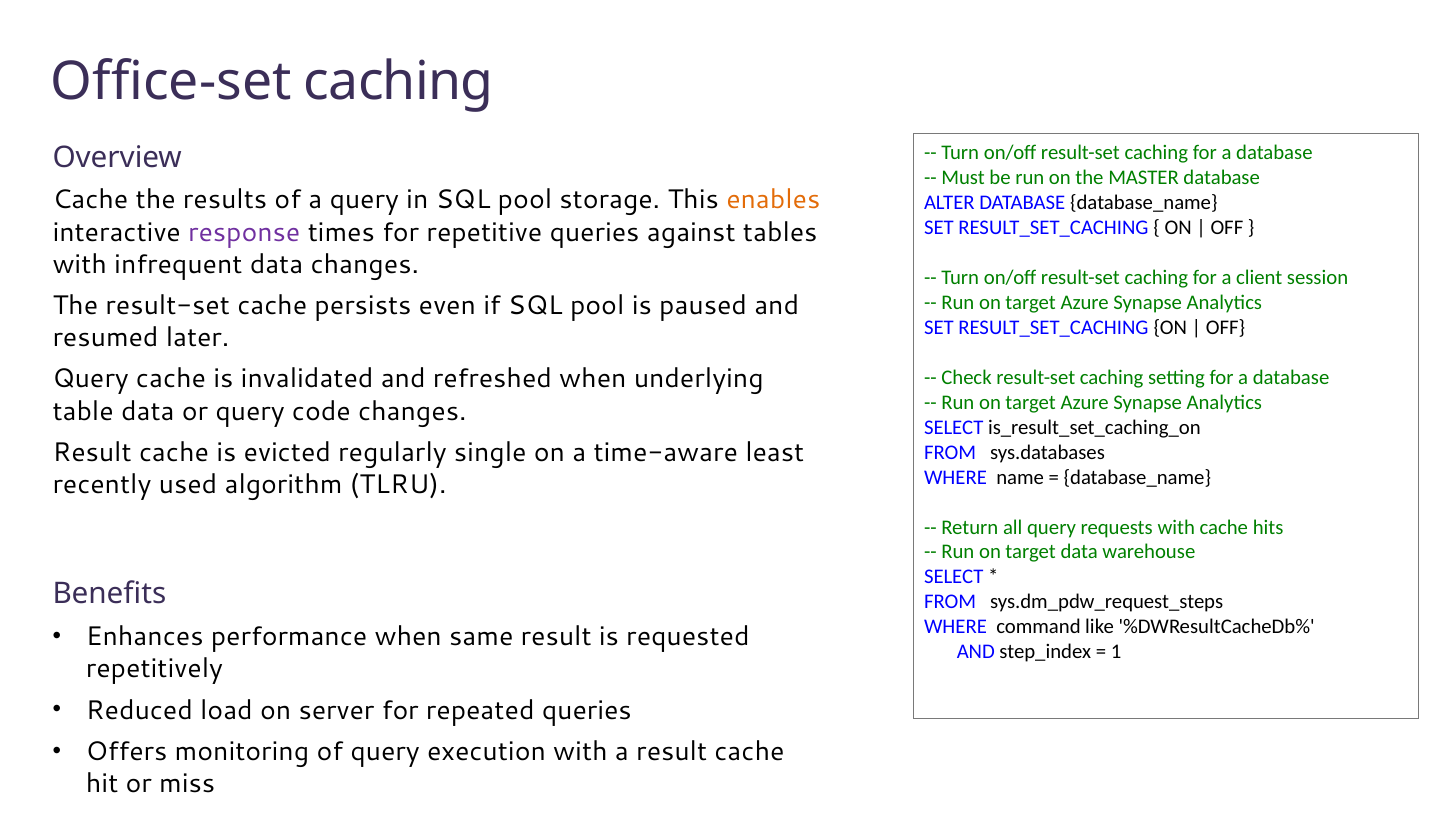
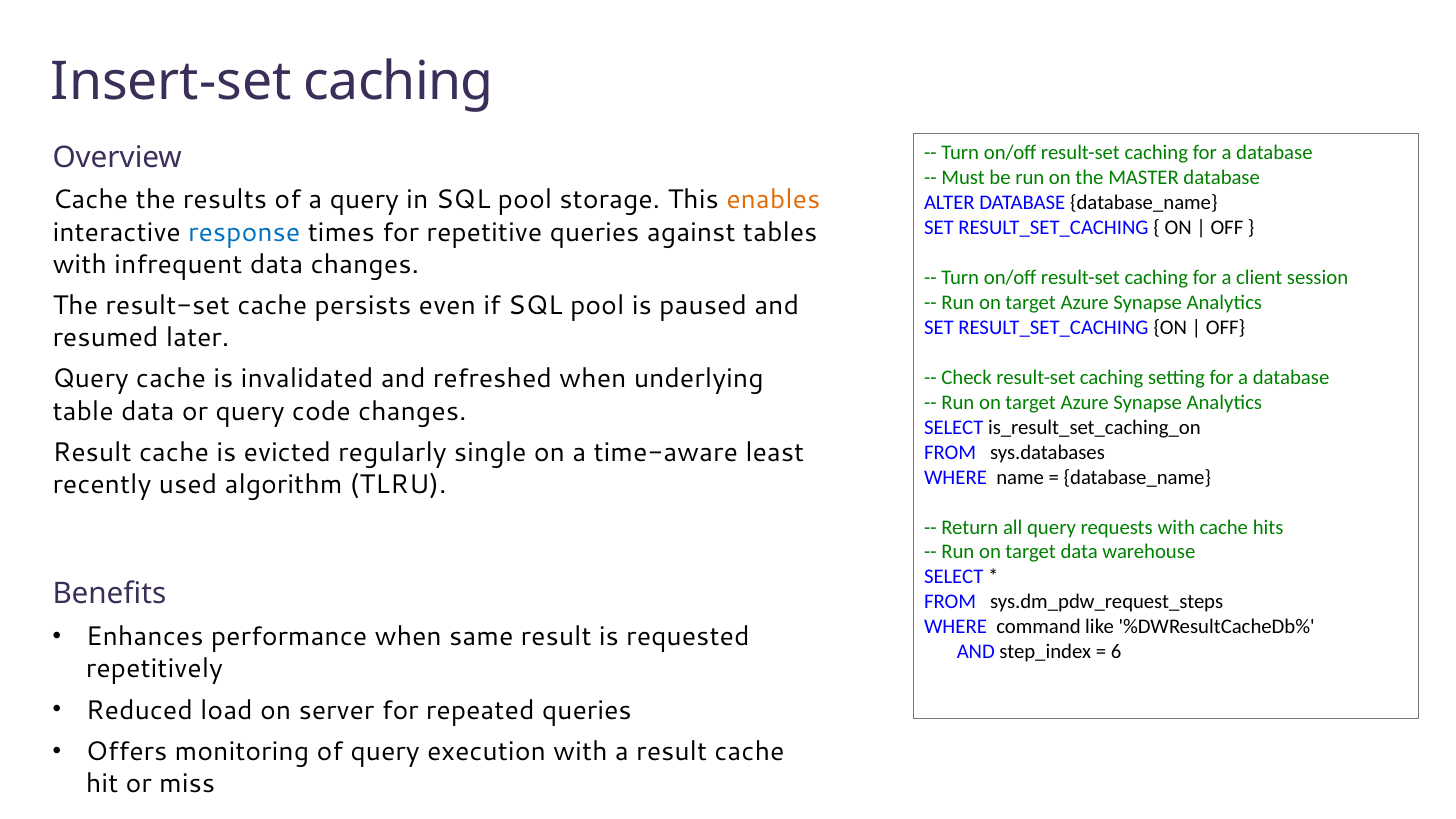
Office-set: Office-set -> Insert-set (171, 82)
response colour: purple -> blue (244, 232)
1: 1 -> 6 (1116, 652)
